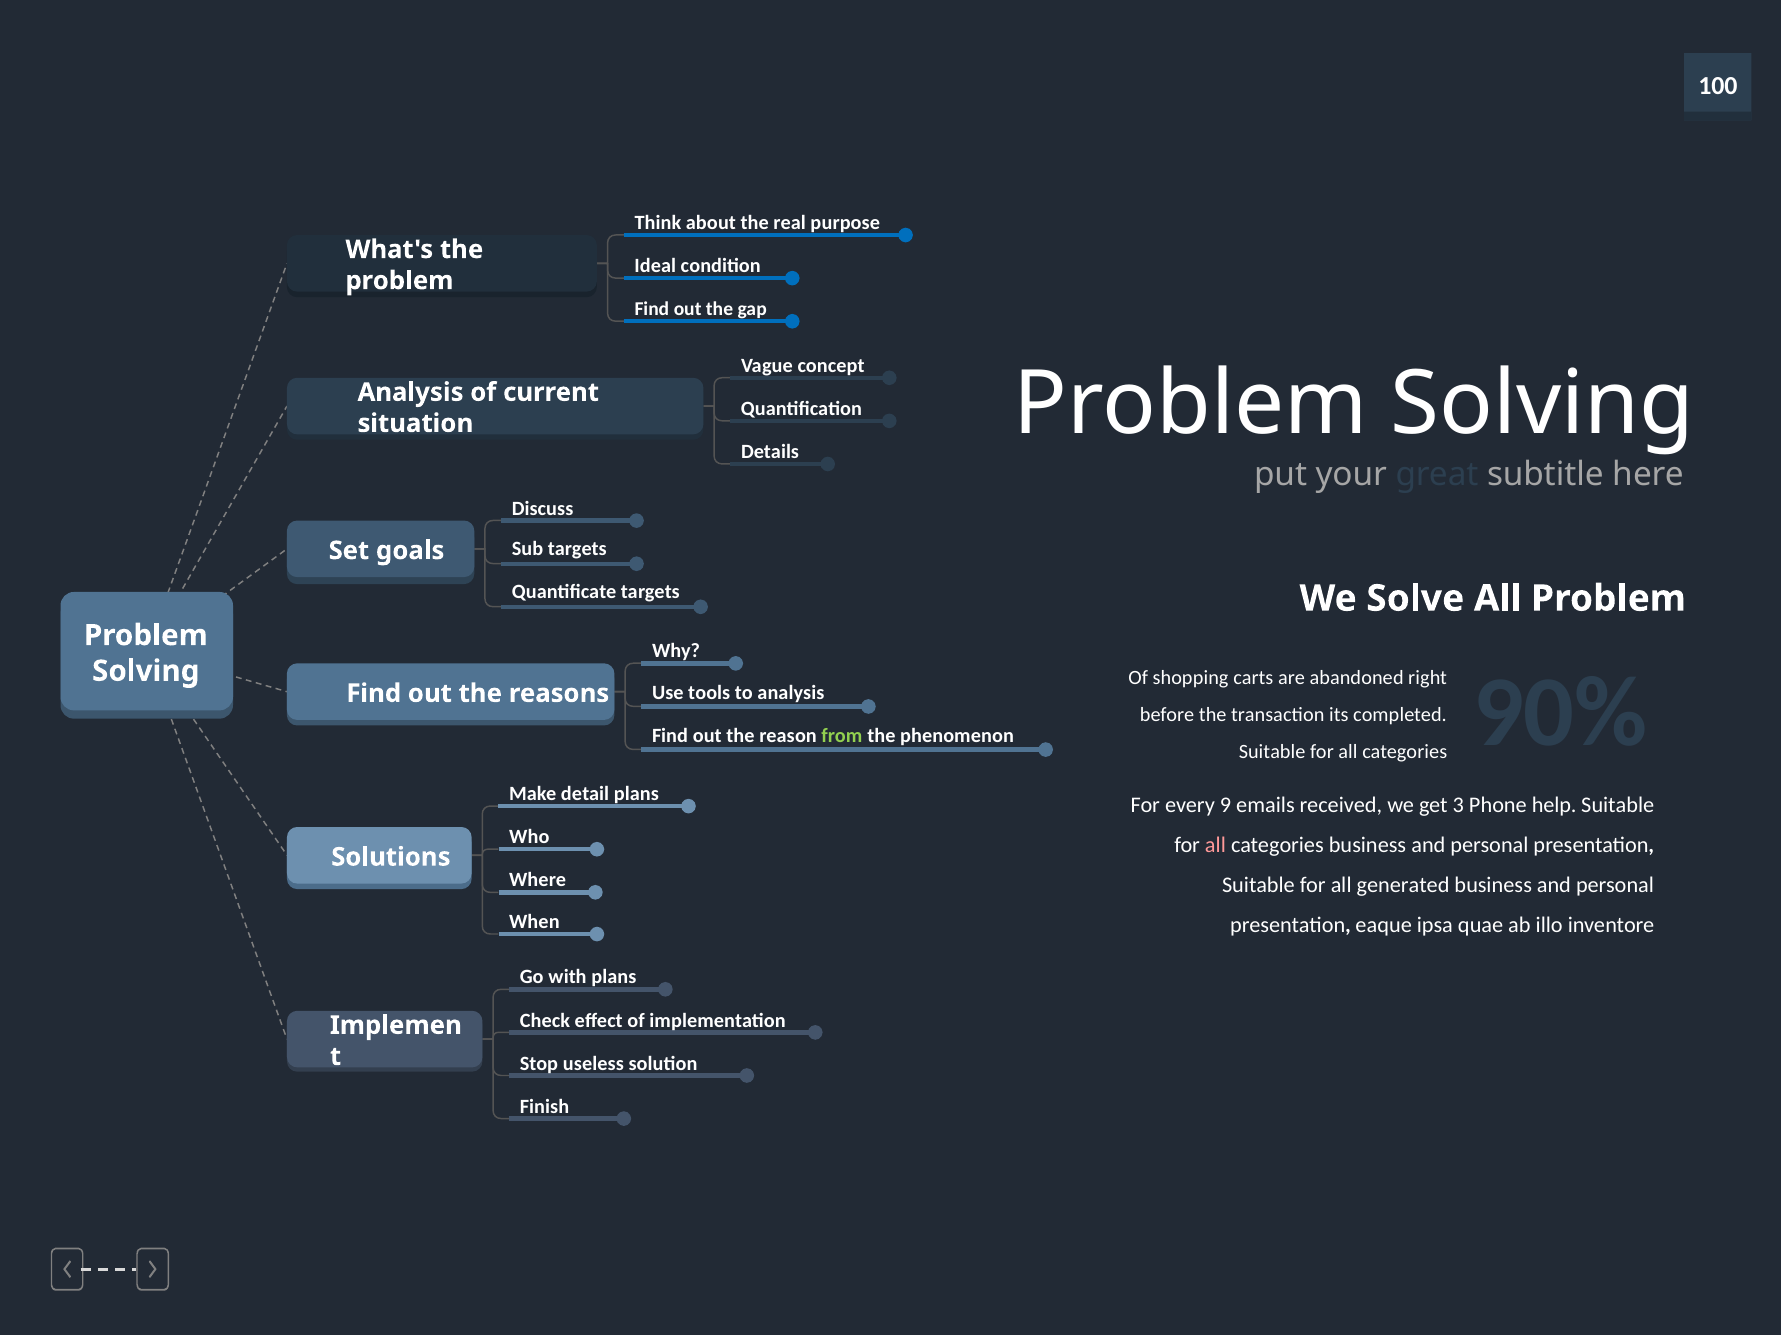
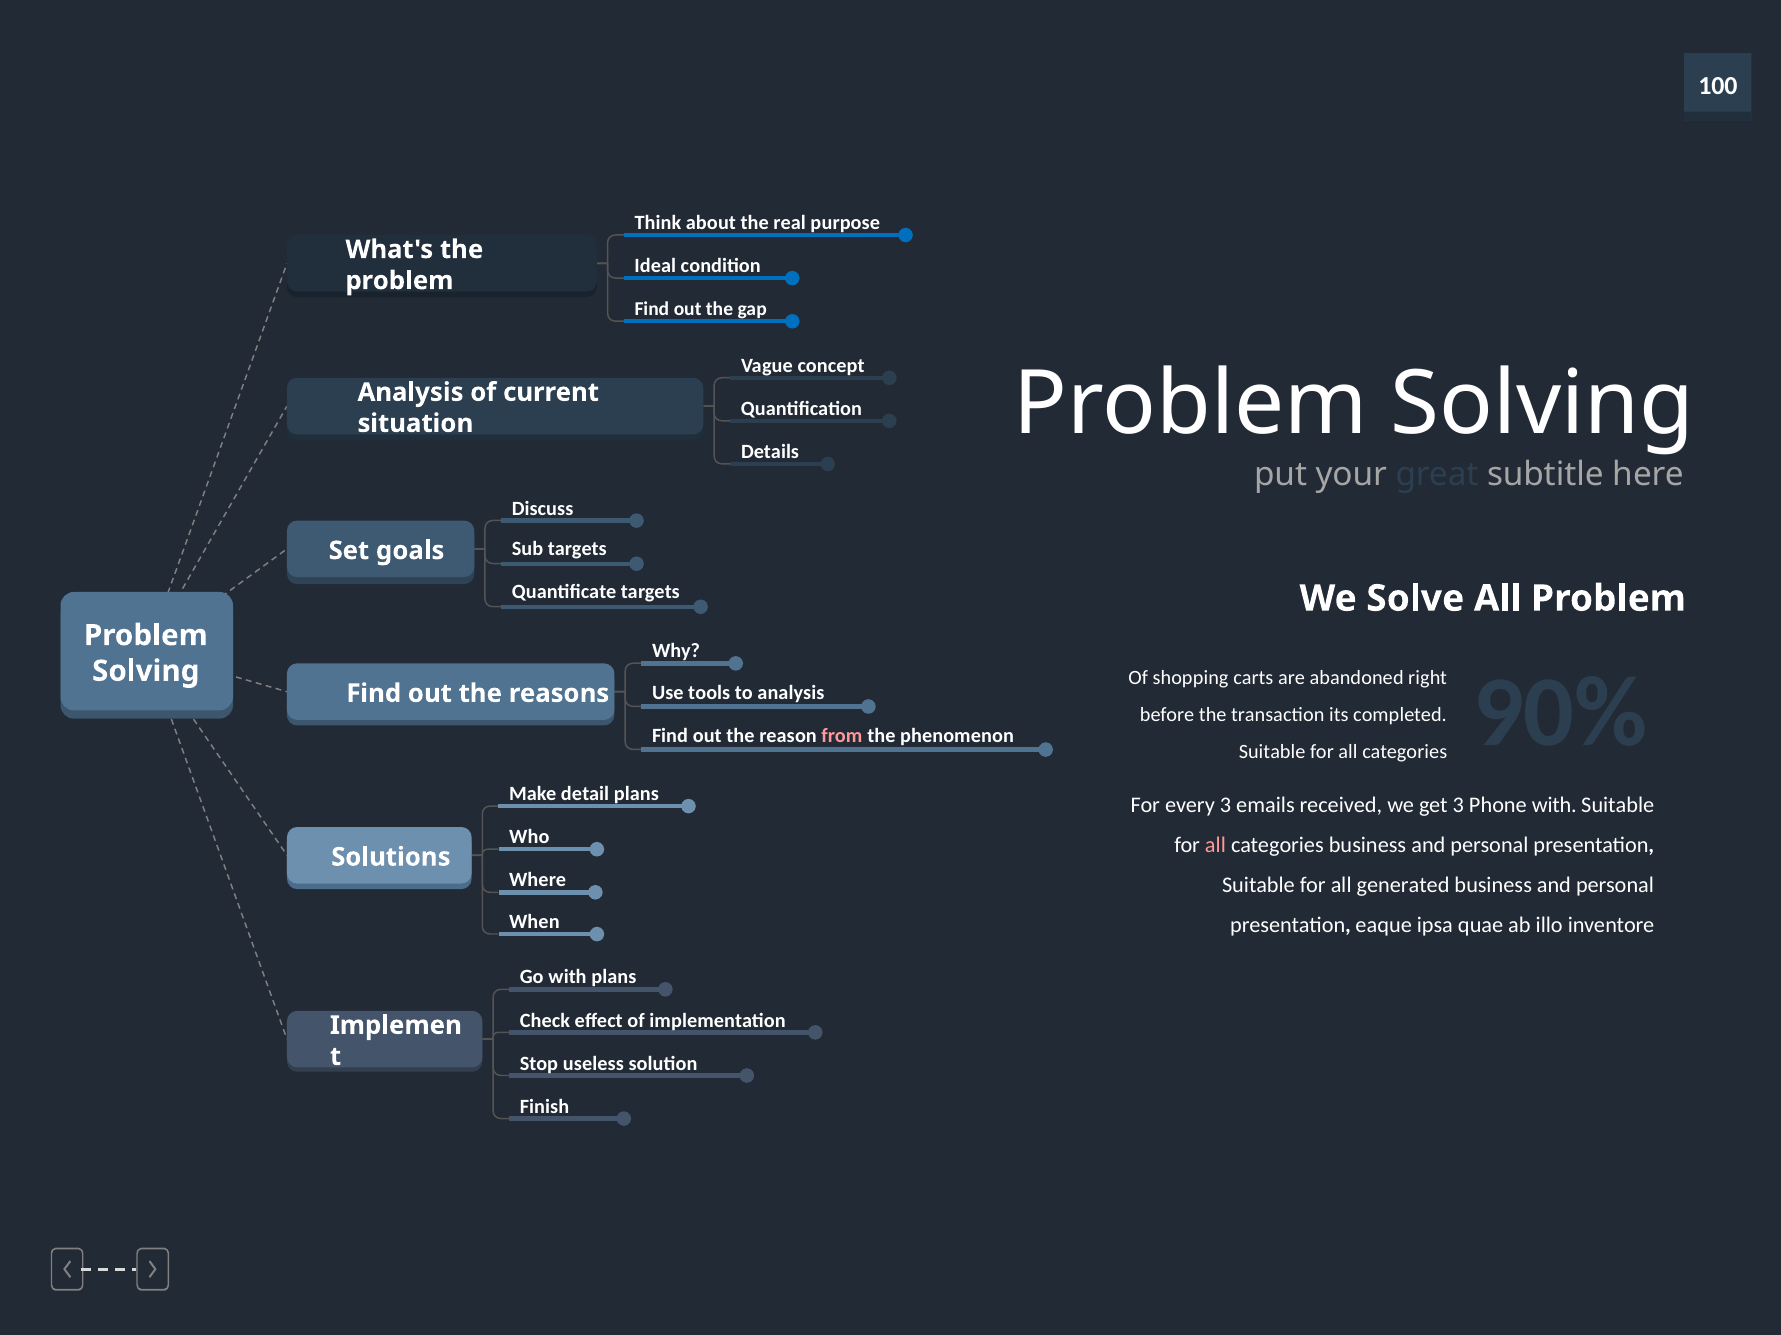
from colour: light green -> pink (842, 736)
every 9: 9 -> 3 (1225, 805)
Phone help: help -> with (1554, 805)
